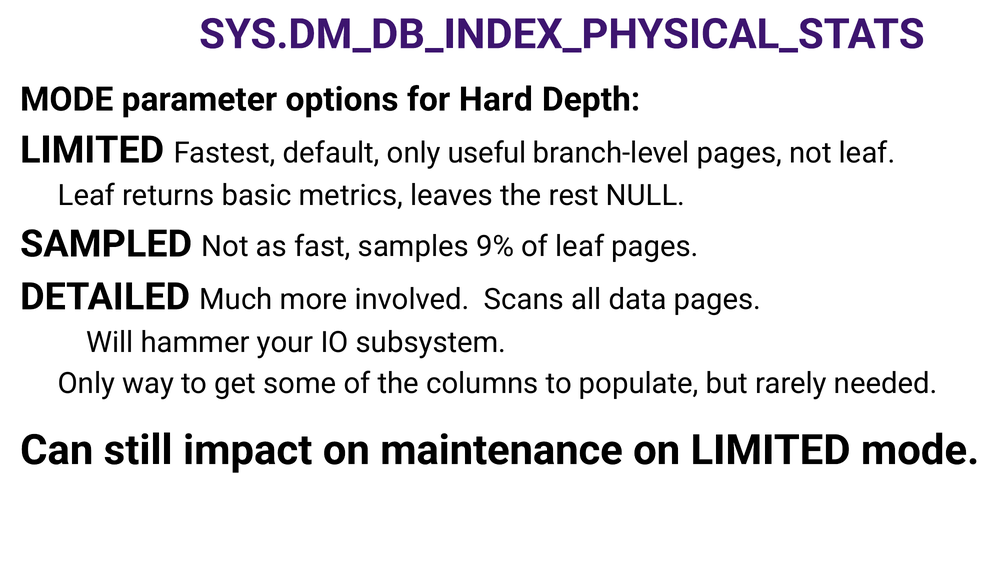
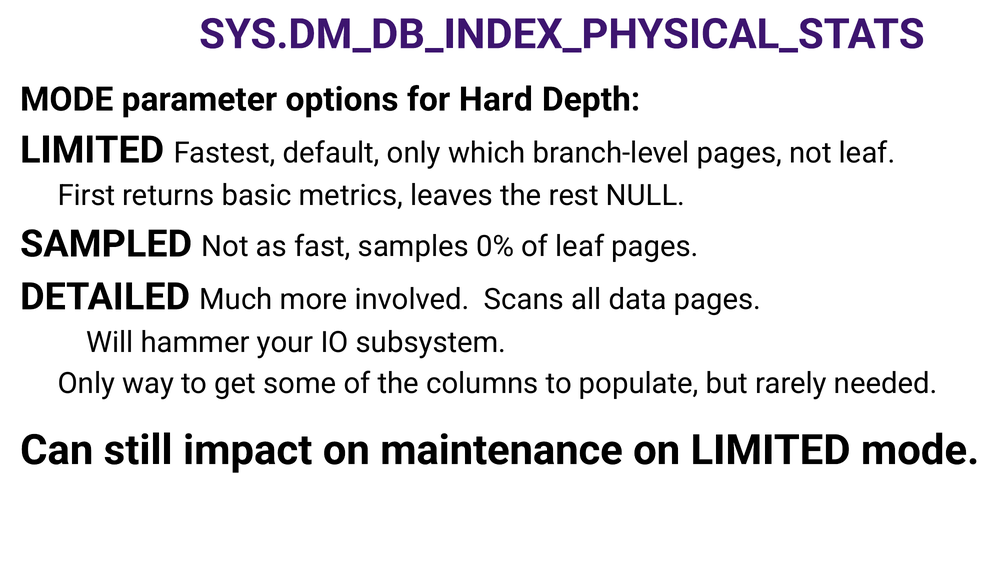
useful: useful -> which (487, 153)
Leaf: Leaf -> First (87, 196)
9%: 9% -> 0% (495, 247)
